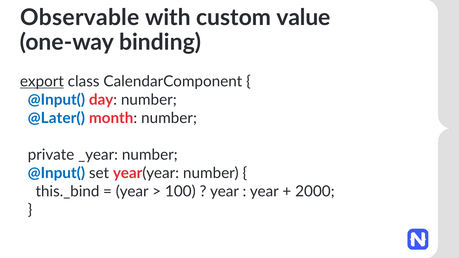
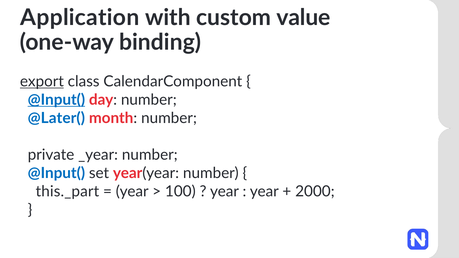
Observable: Observable -> Application (80, 18)
@Input( underline: none -> present (56, 100)
this._bind: this._bind -> this._part (67, 192)
